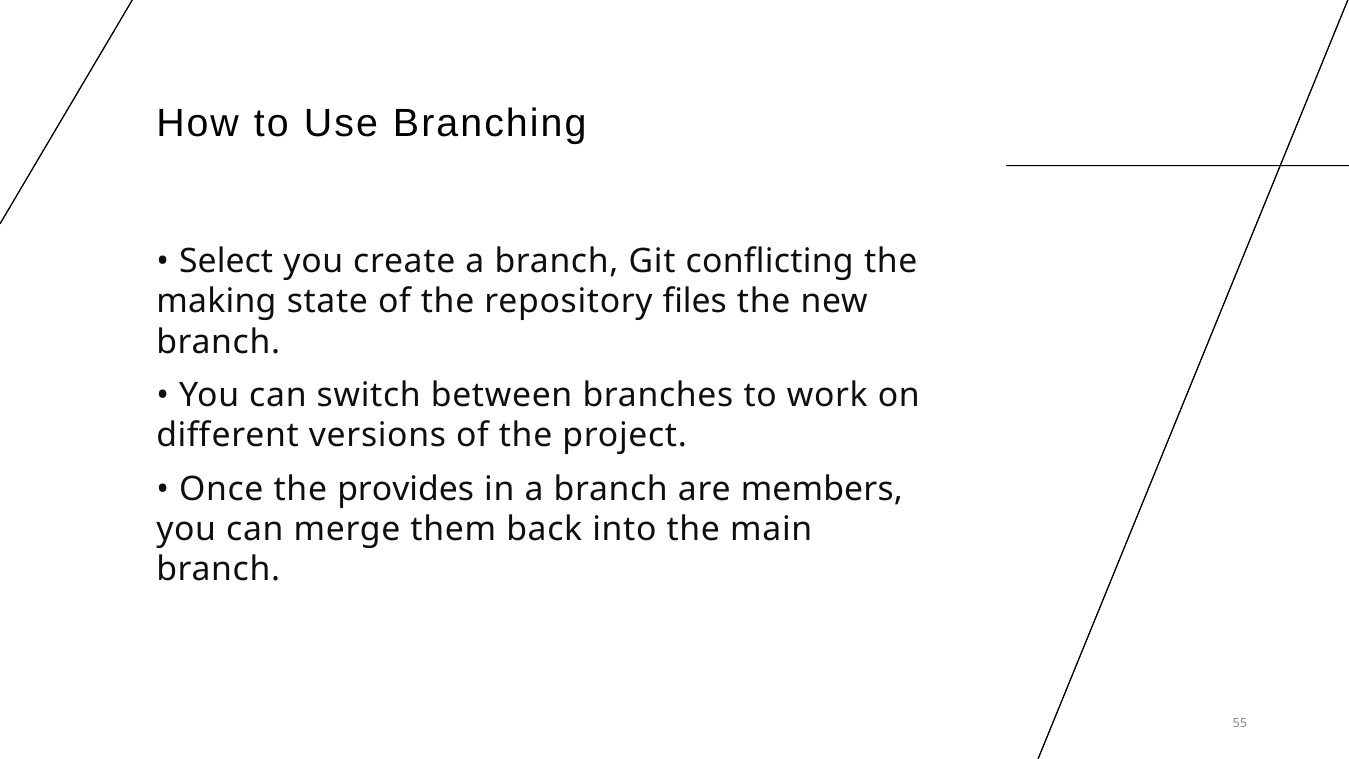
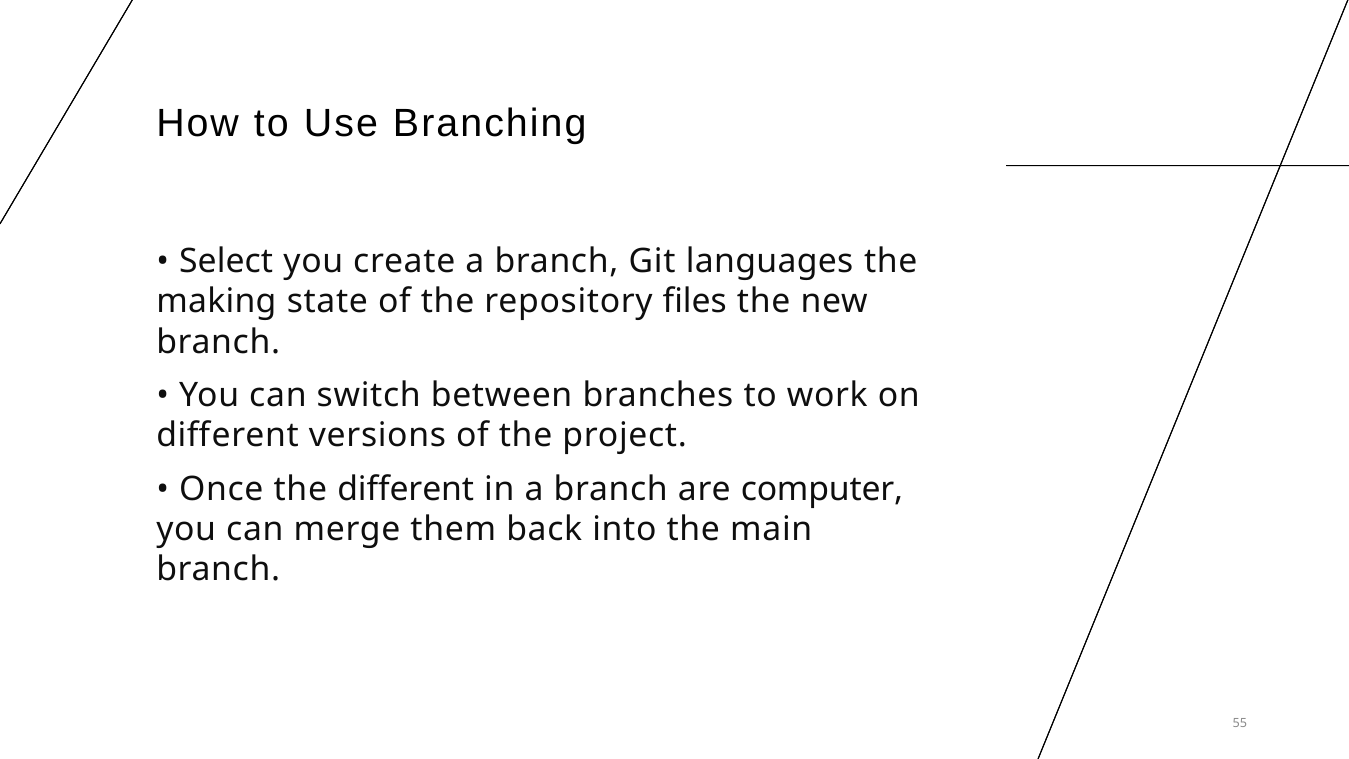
conflicting: conflicting -> languages (770, 261)
the provides: provides -> different (406, 489)
members: members -> computer (822, 489)
